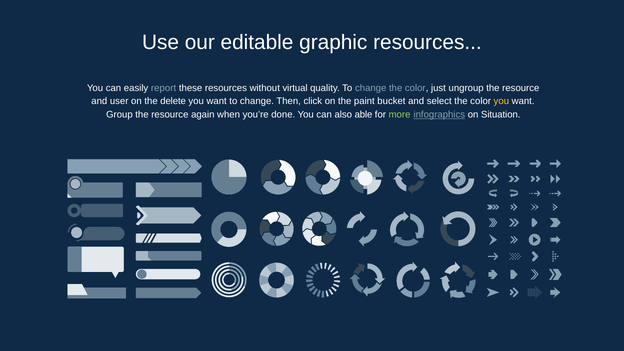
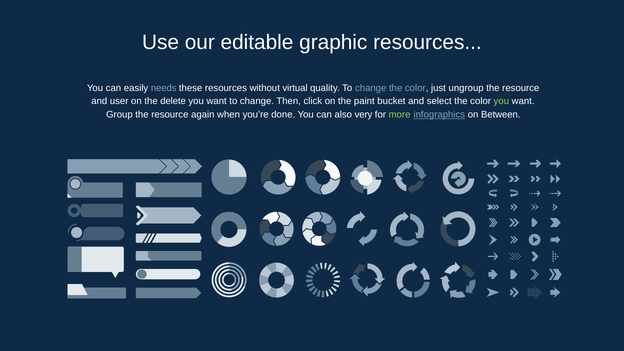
report: report -> needs (164, 88)
you colour: yellow -> light green (501, 101)
able: able -> very (364, 114)
Situation: Situation -> Between (501, 114)
